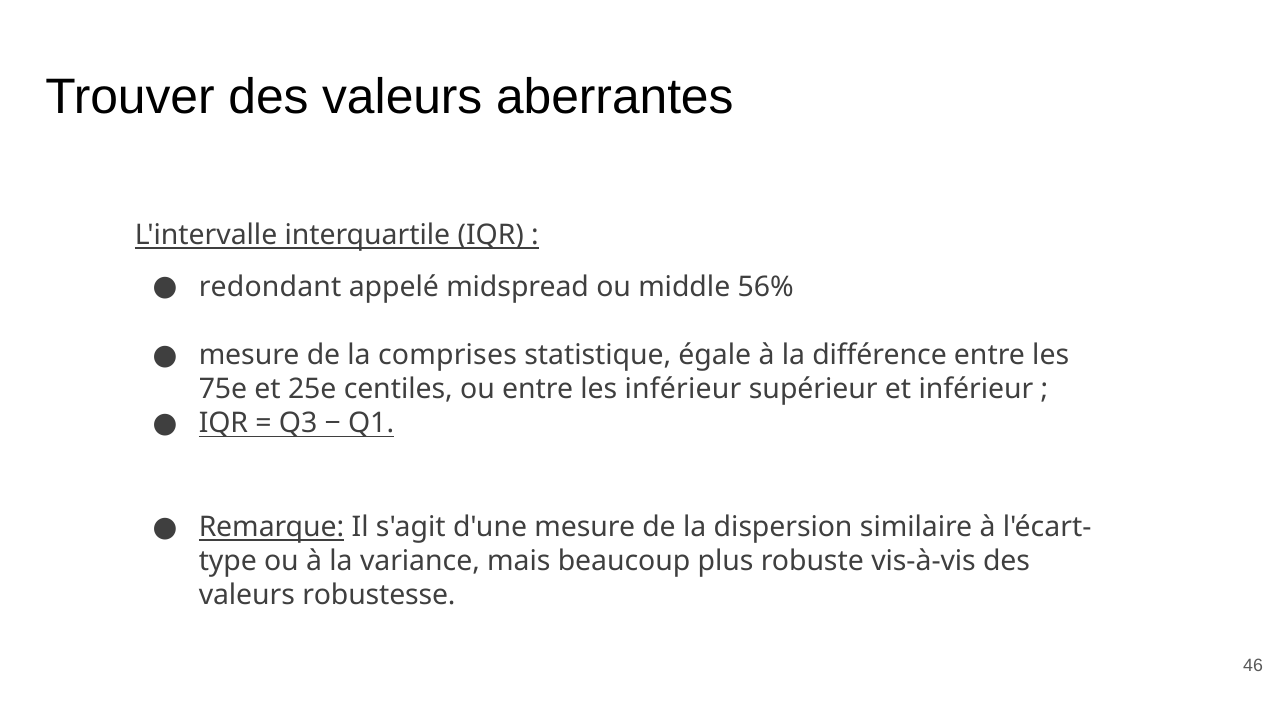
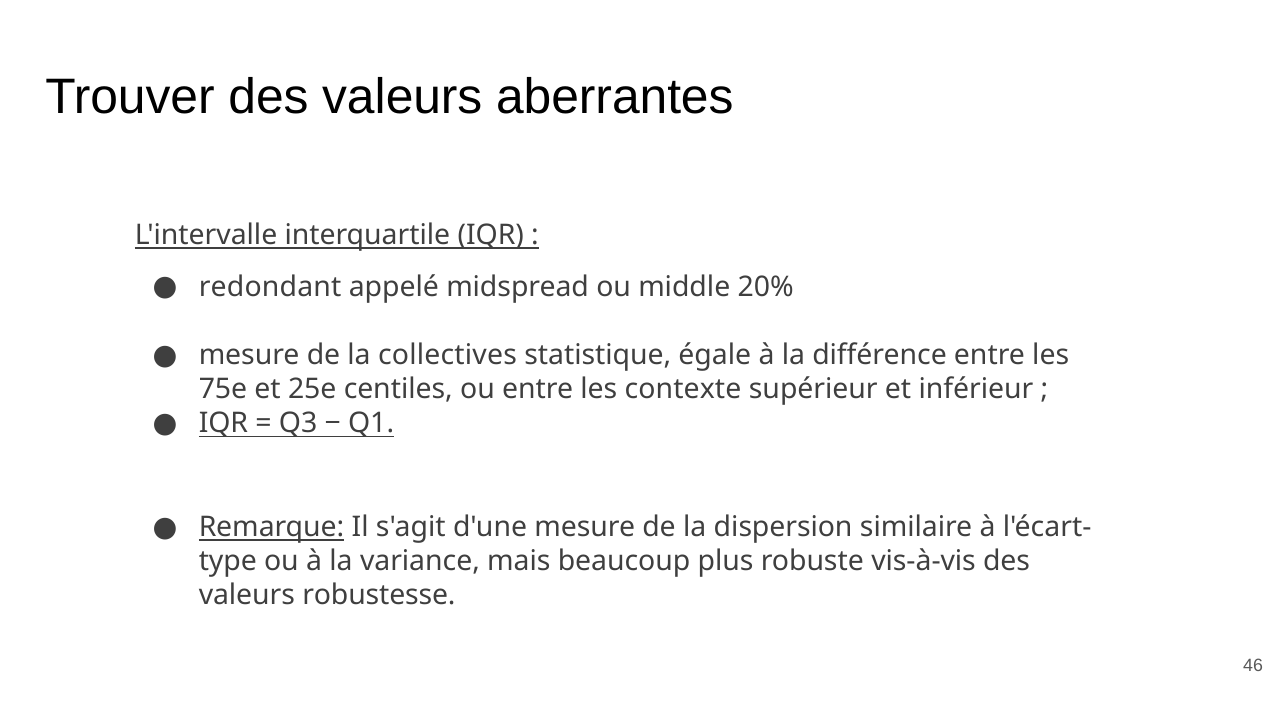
56%: 56% -> 20% (766, 287)
comprises: comprises -> collectives (447, 355)
les inférieur: inférieur -> contexte (683, 389)
